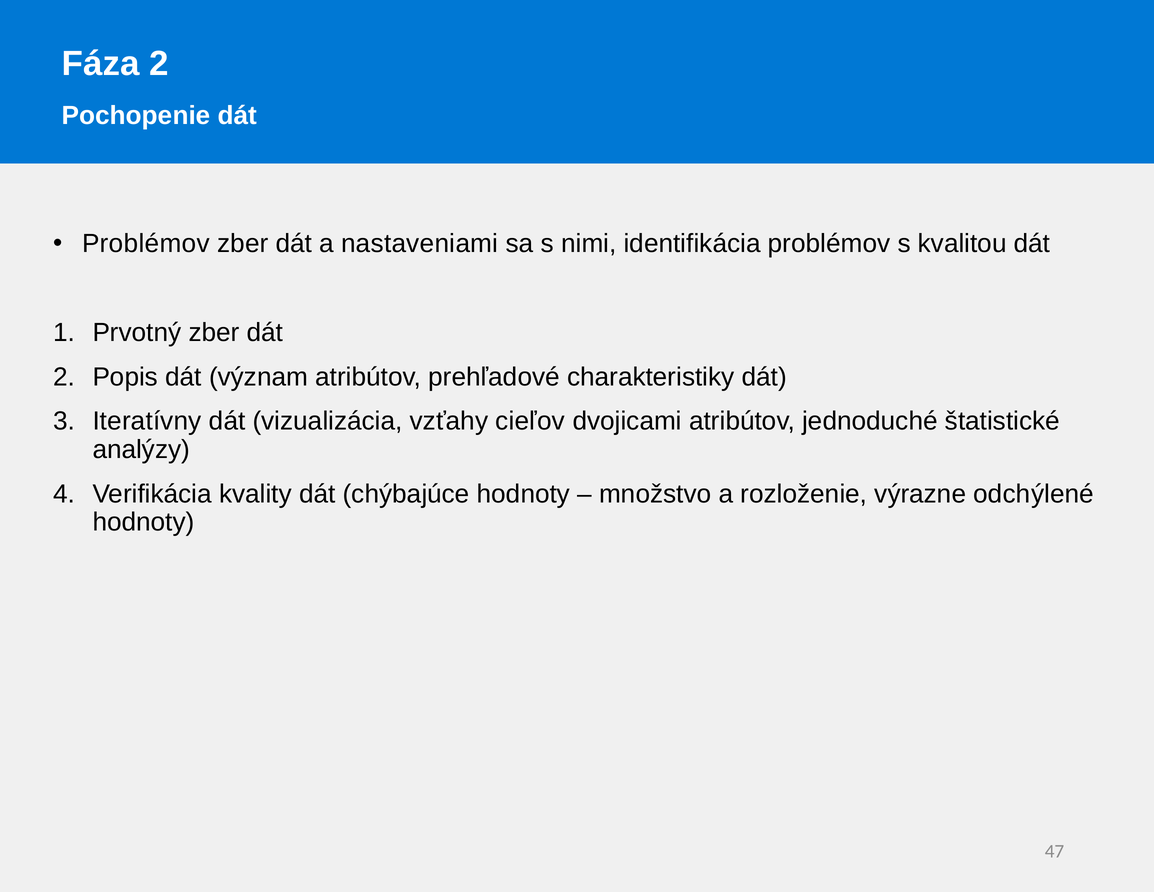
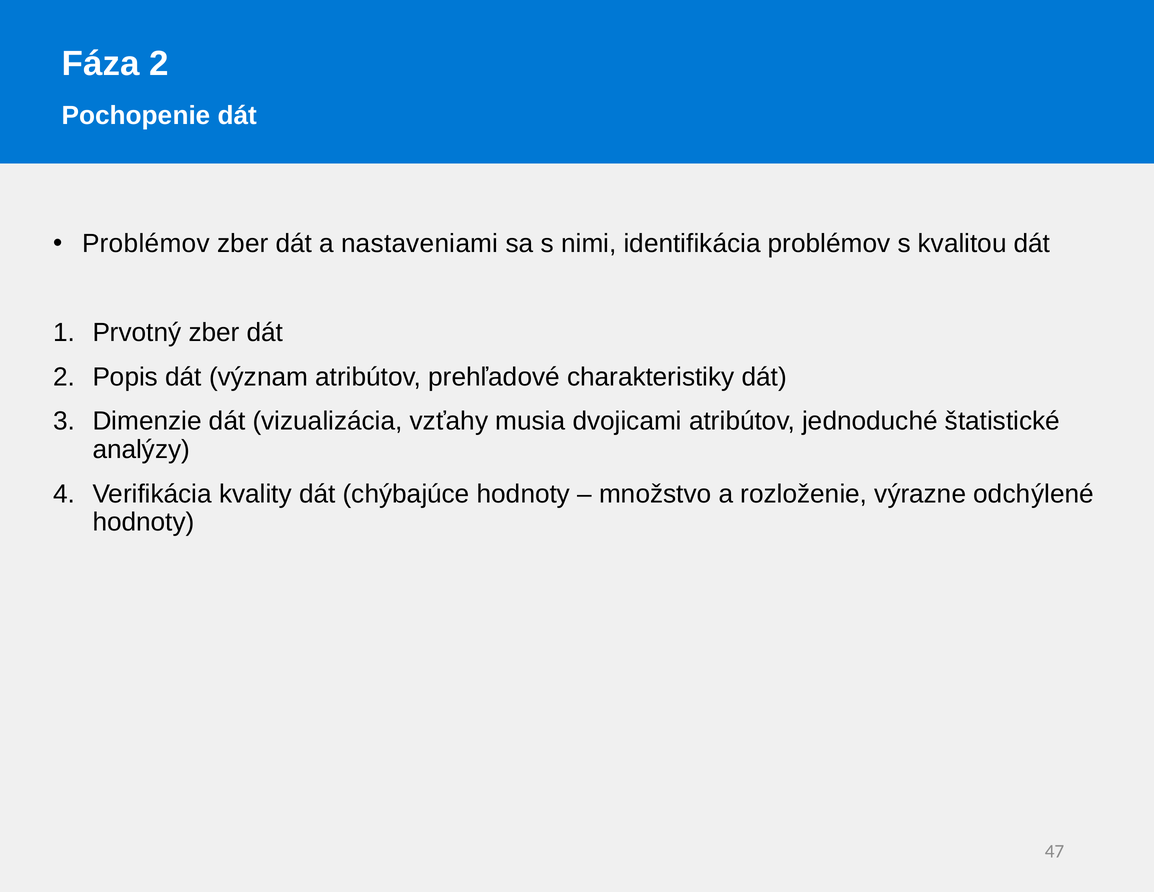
Iteratívny: Iteratívny -> Dimenzie (147, 421)
cieľov: cieľov -> musia (530, 421)
